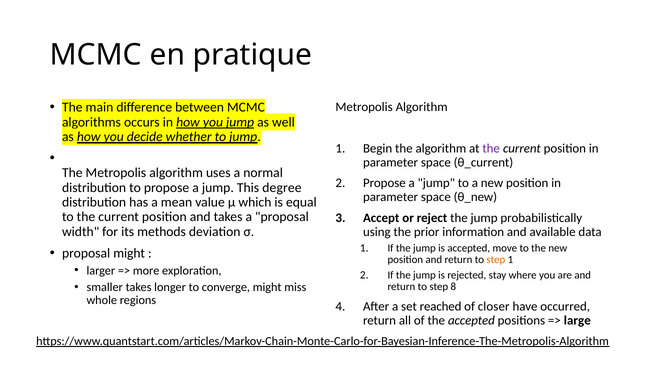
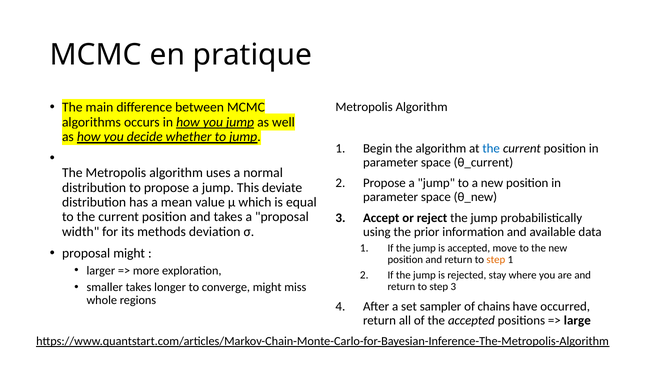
the colour: purple -> blue (491, 149)
degree: degree -> deviate (282, 188)
step 8: 8 -> 3 (453, 287)
reached: reached -> sampler (441, 307)
closer: closer -> chains (494, 307)
